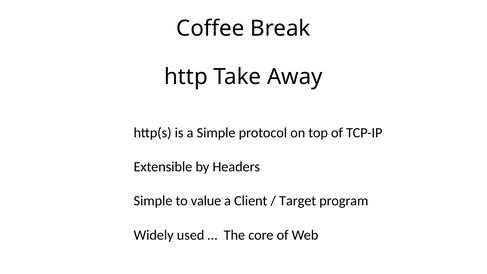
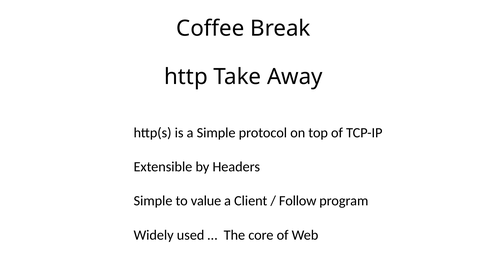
Target: Target -> Follow (298, 201)
